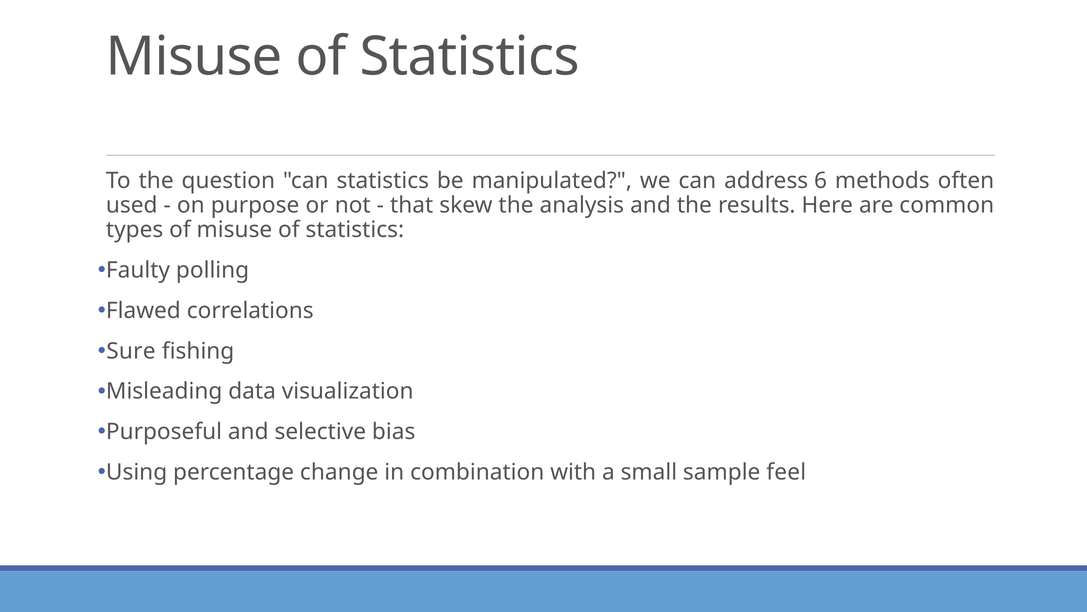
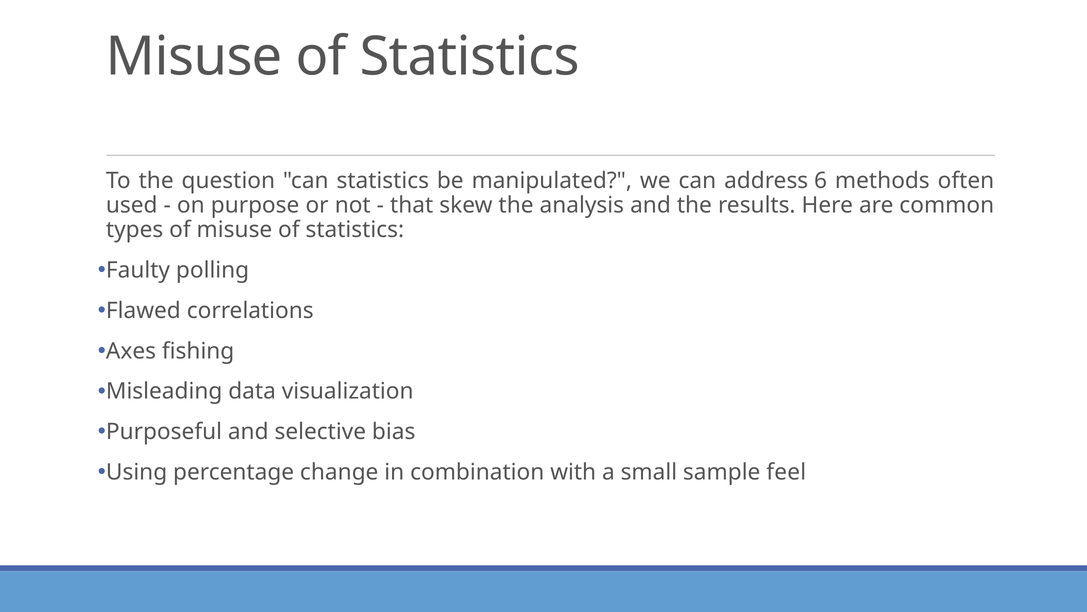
Sure: Sure -> Axes (131, 351)
